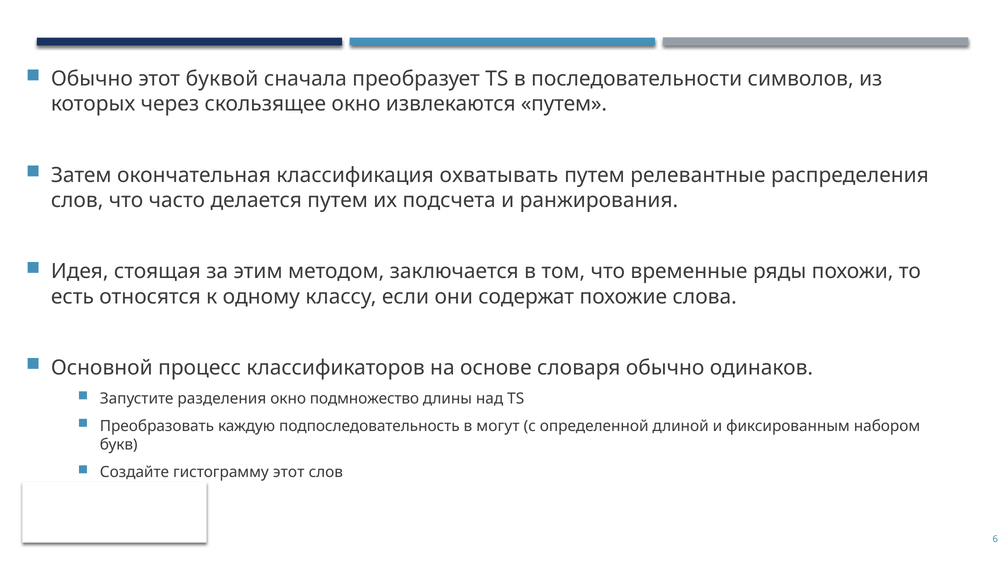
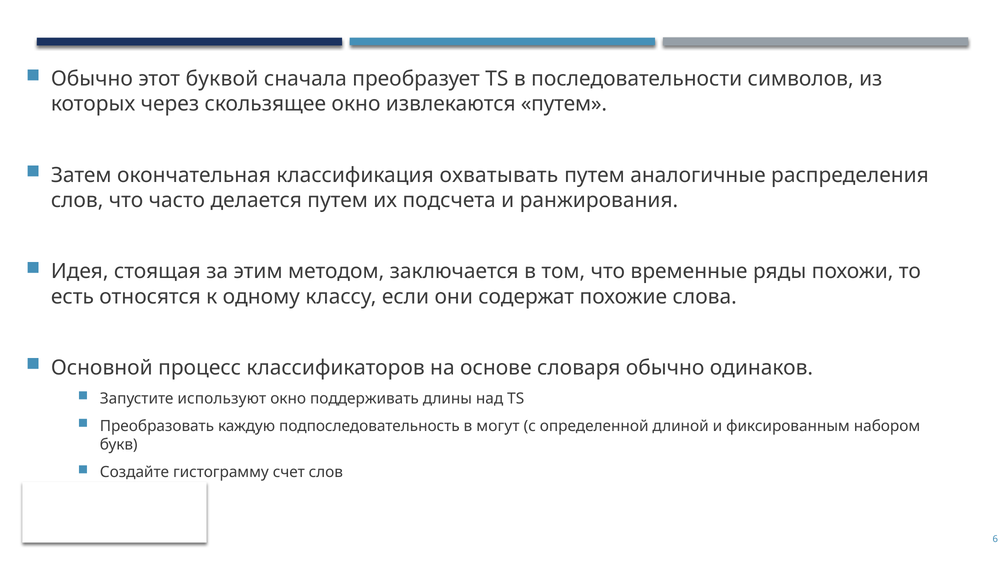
релевантные: релевантные -> аналогичные (698, 175)
разделения: разделения -> используют (222, 399)
подмножество: подмножество -> поддерживать (364, 399)
гистограмму этот: этот -> счет (289, 473)
